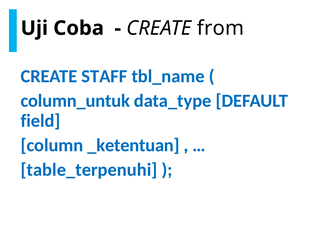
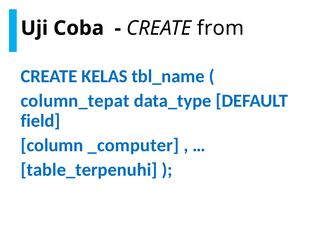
STAFF: STAFF -> KELAS (104, 76)
column_untuk: column_untuk -> column_tepat (75, 101)
_ketentuan: _ketentuan -> _computer (133, 145)
